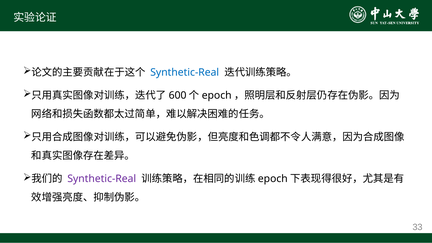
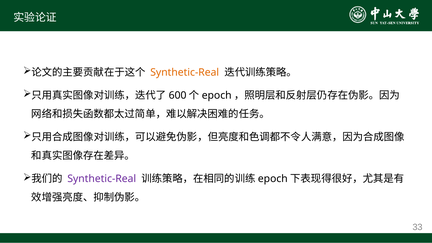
Synthetic-Real colour: blue -> orange (185, 72)
